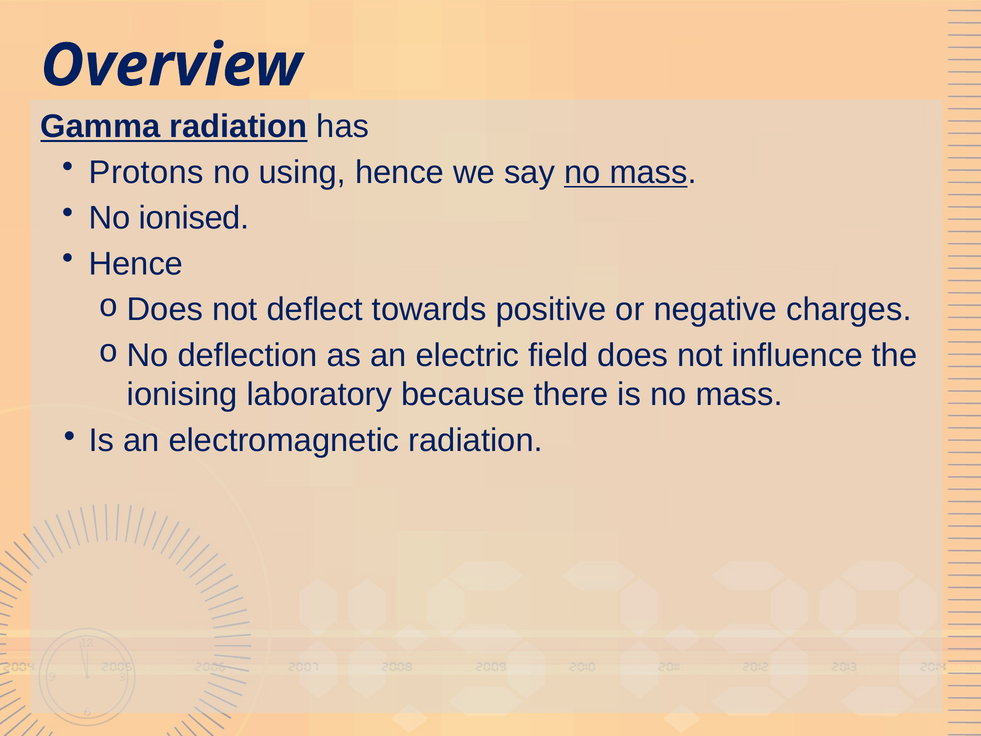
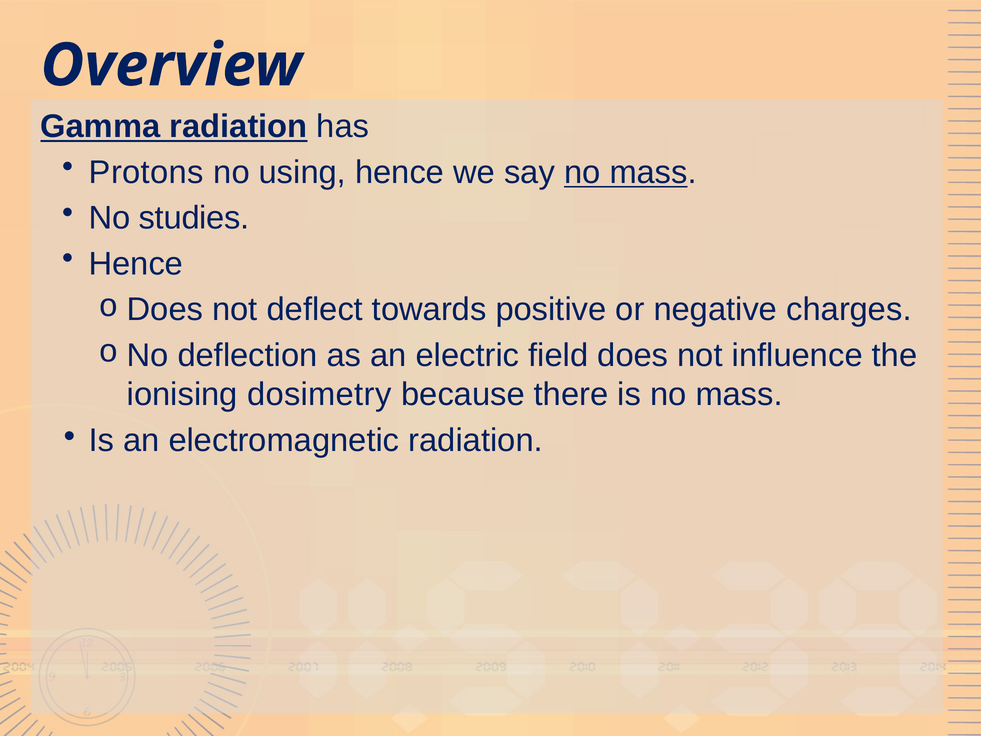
ionised: ionised -> studies (194, 218)
laboratory: laboratory -> dosimetry (319, 395)
